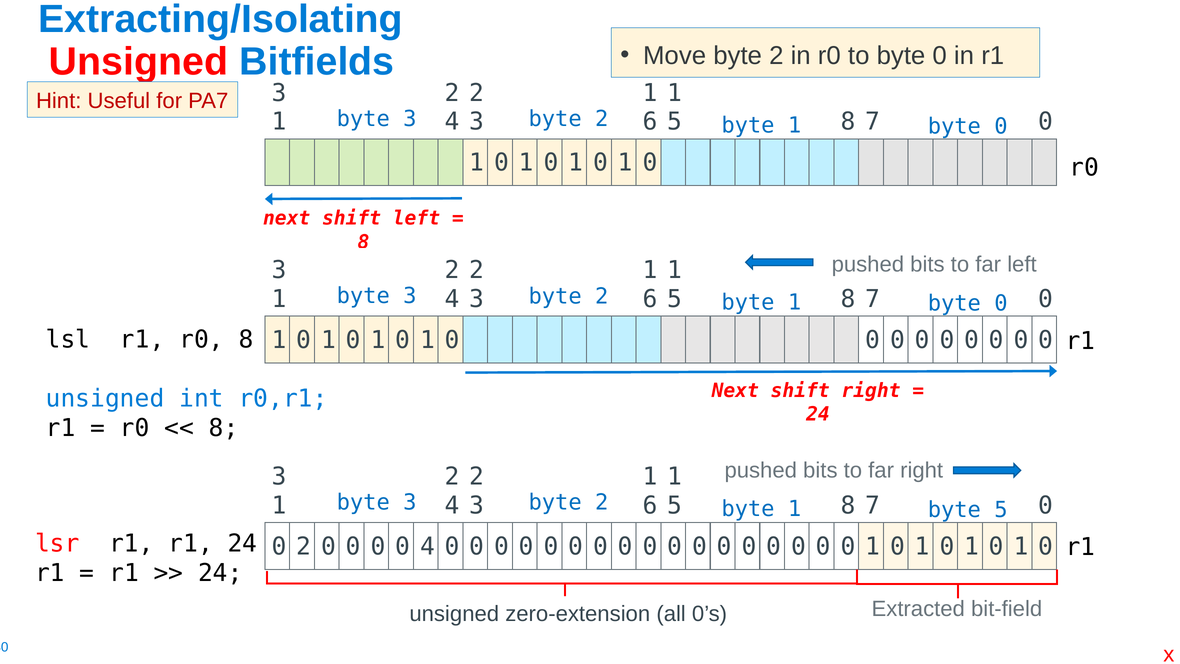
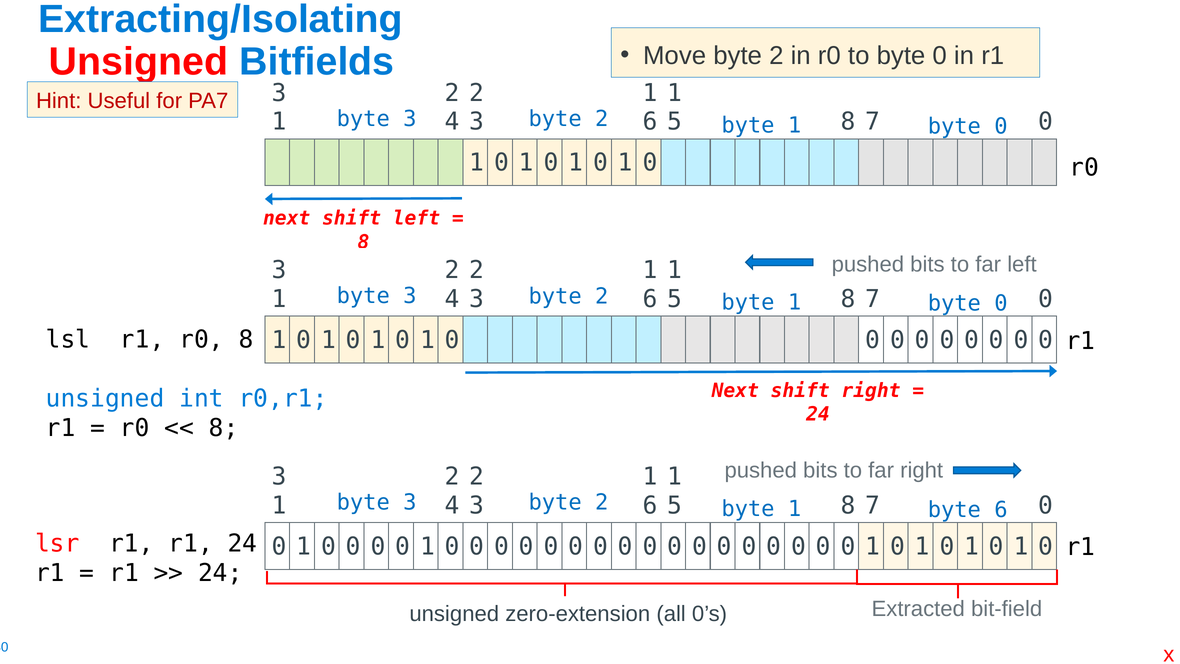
byte 5: 5 -> 6 (1001, 510)
2: 2 -> 1 (304, 546)
4: 4 -> 1 (427, 546)
